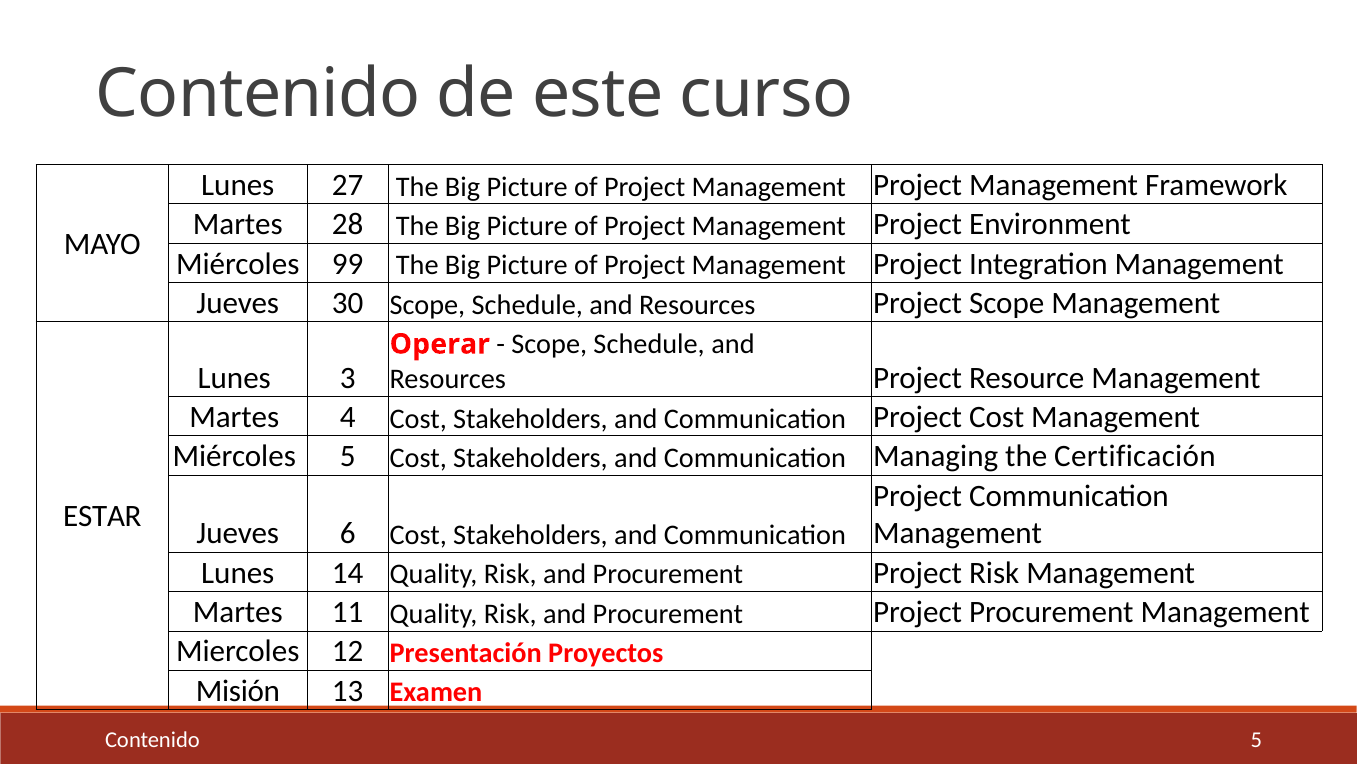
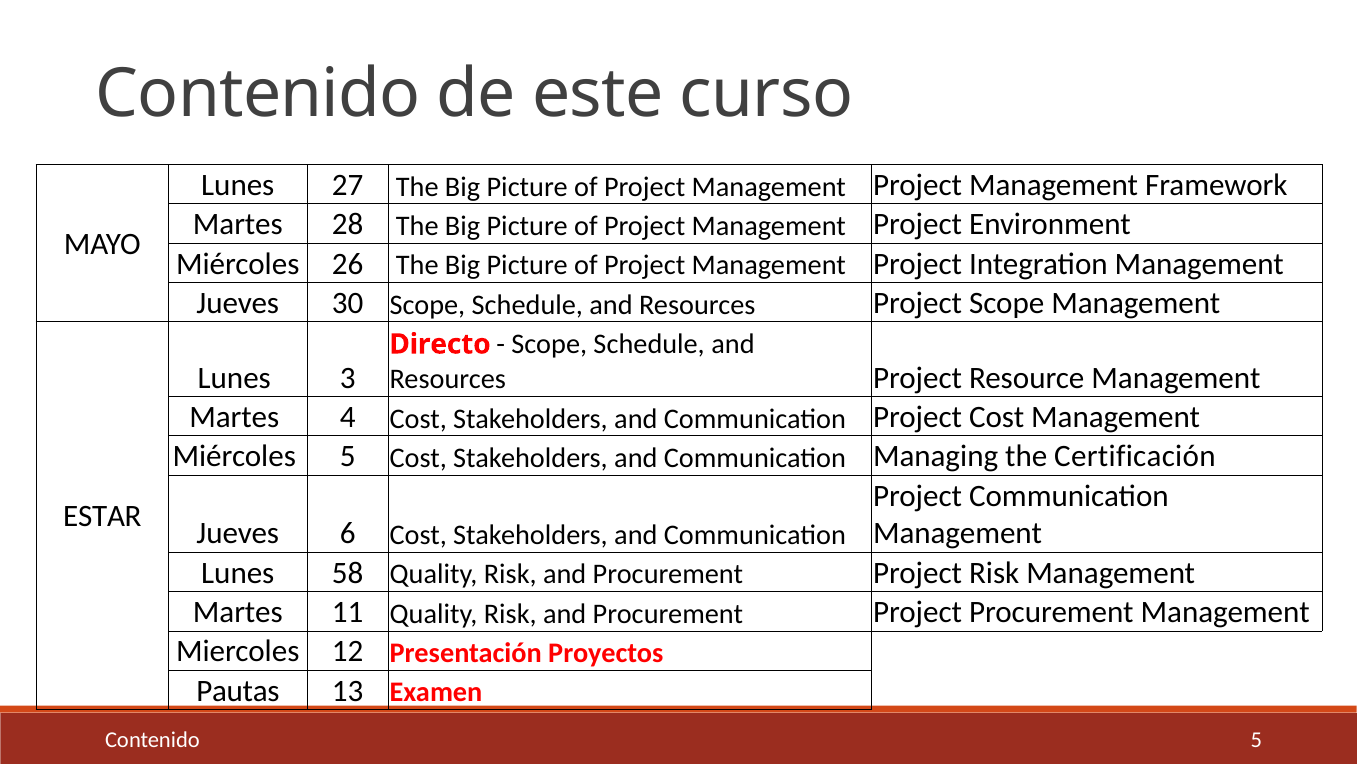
99: 99 -> 26 (348, 264)
Operar: Operar -> Directo (440, 344)
14: 14 -> 58 (348, 572)
Misión: Misión -> Pautas (238, 690)
